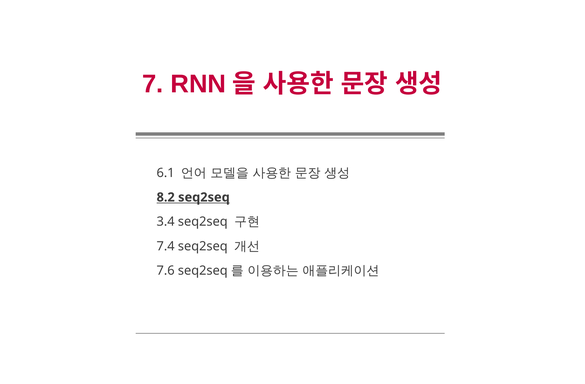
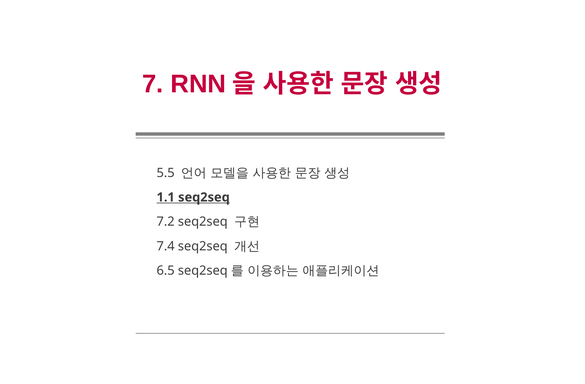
6.1: 6.1 -> 5.5 (166, 173)
8.2: 8.2 -> 1.1 (166, 197)
3.4: 3.4 -> 7.2 (166, 222)
7.6: 7.6 -> 6.5 (166, 271)
